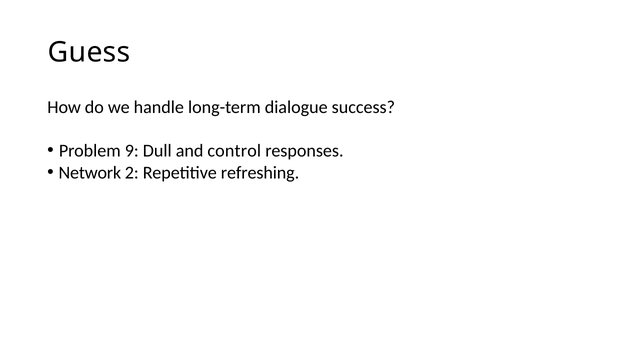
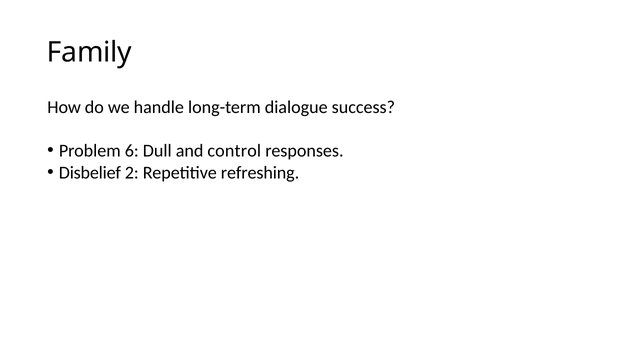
Guess: Guess -> Family (89, 52)
9: 9 -> 6 (132, 151)
Network: Network -> Disbelief (90, 172)
